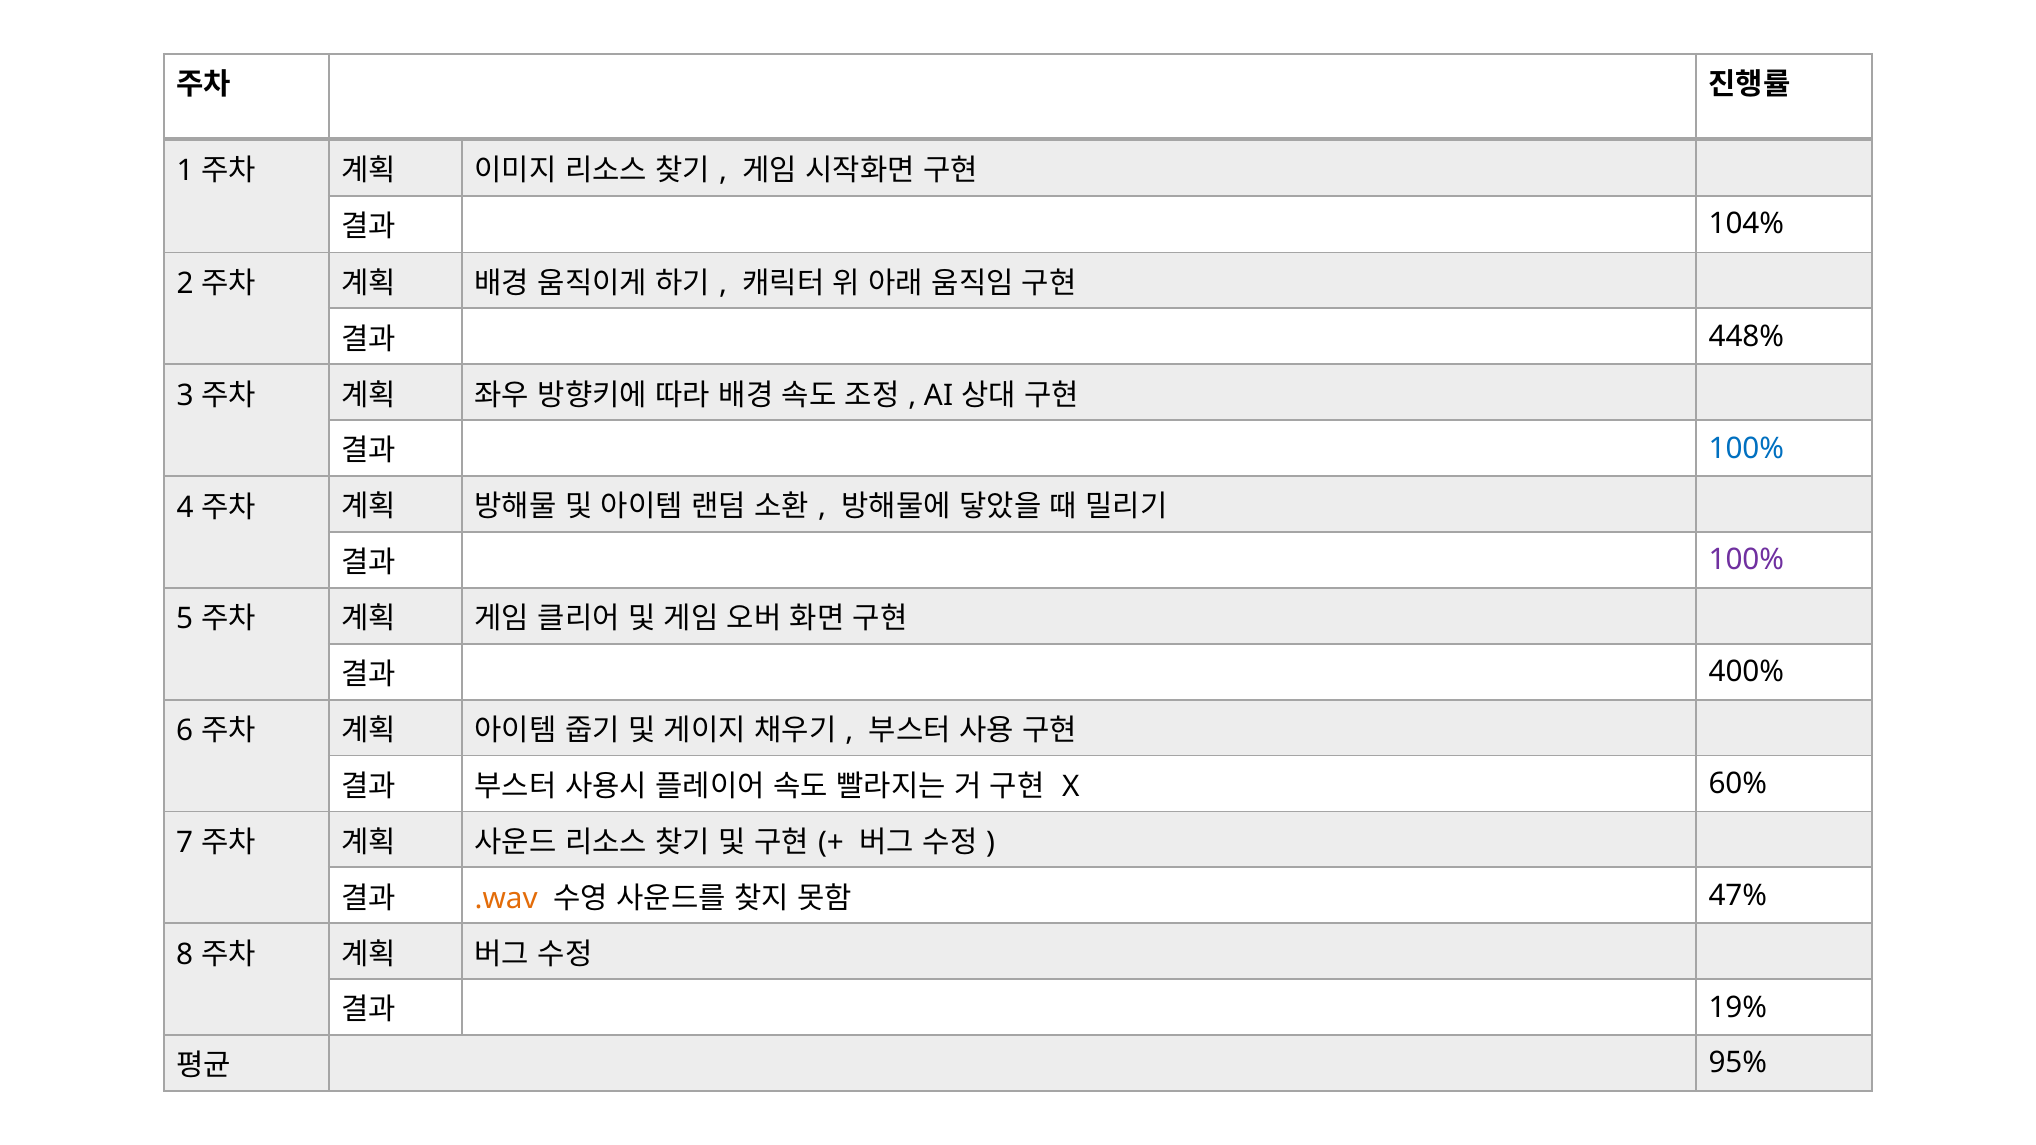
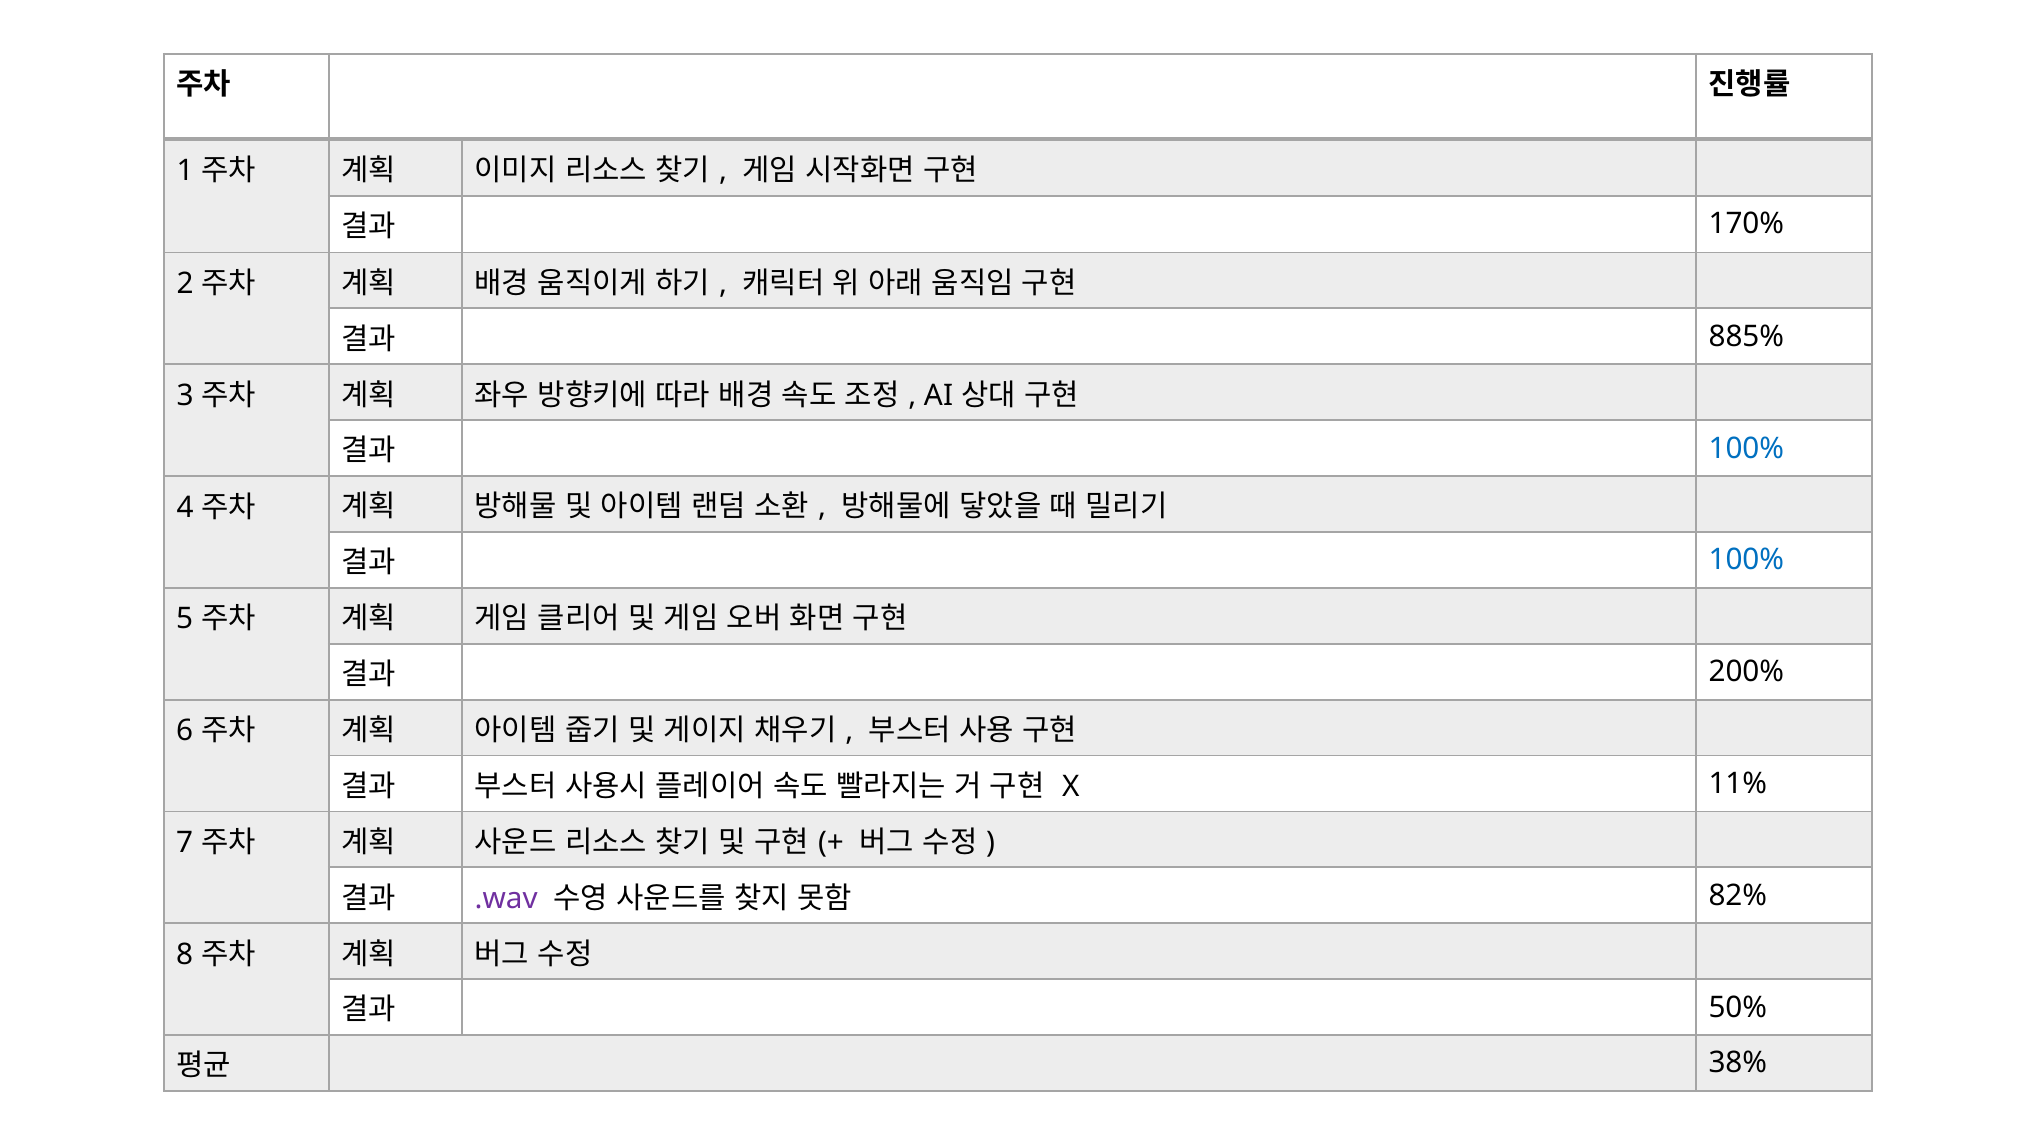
104%: 104% -> 170% (1746, 224)
448%: 448% -> 885% (1746, 337)
100% colour: purple -> blue (1746, 560)
400%: 400% -> 200% (1746, 672)
60%: 60% -> 11% (1738, 784)
.wav colour: orange -> purple (506, 899)
47%: 47% -> 82% (1738, 896)
19%: 19% -> 50% (1738, 1008)
95%: 95% -> 38% (1738, 1063)
